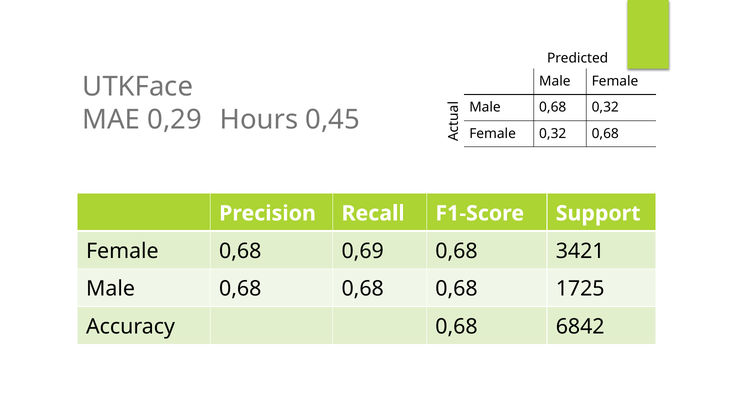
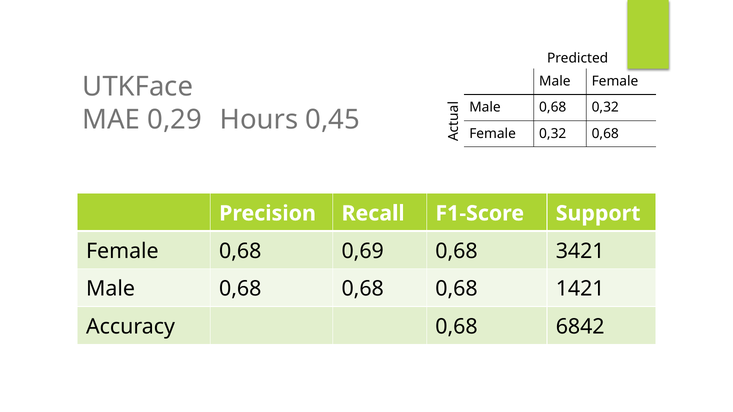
1725: 1725 -> 1421 (580, 289)
